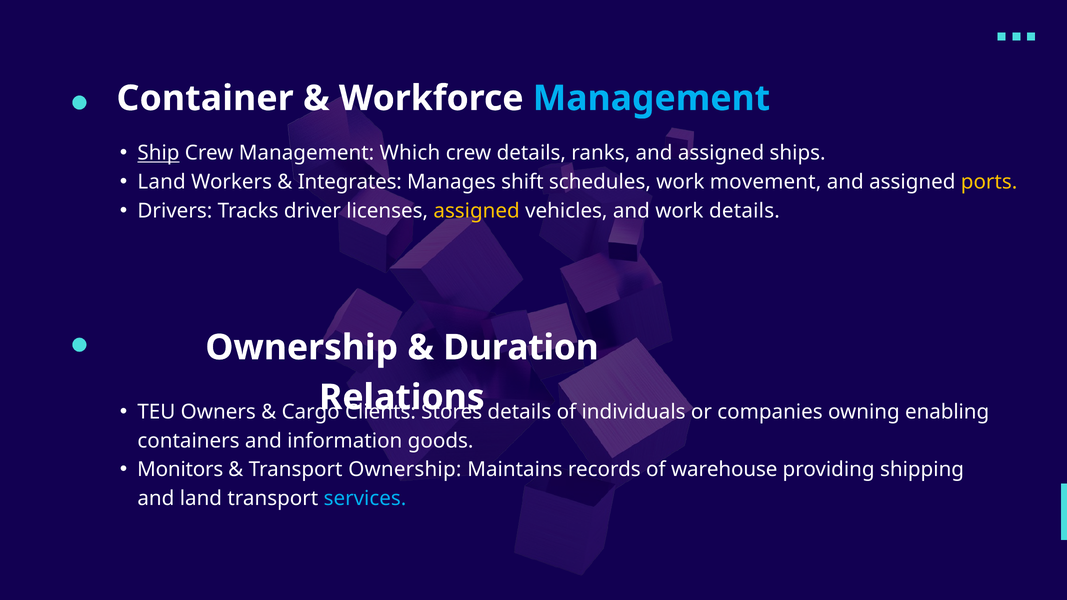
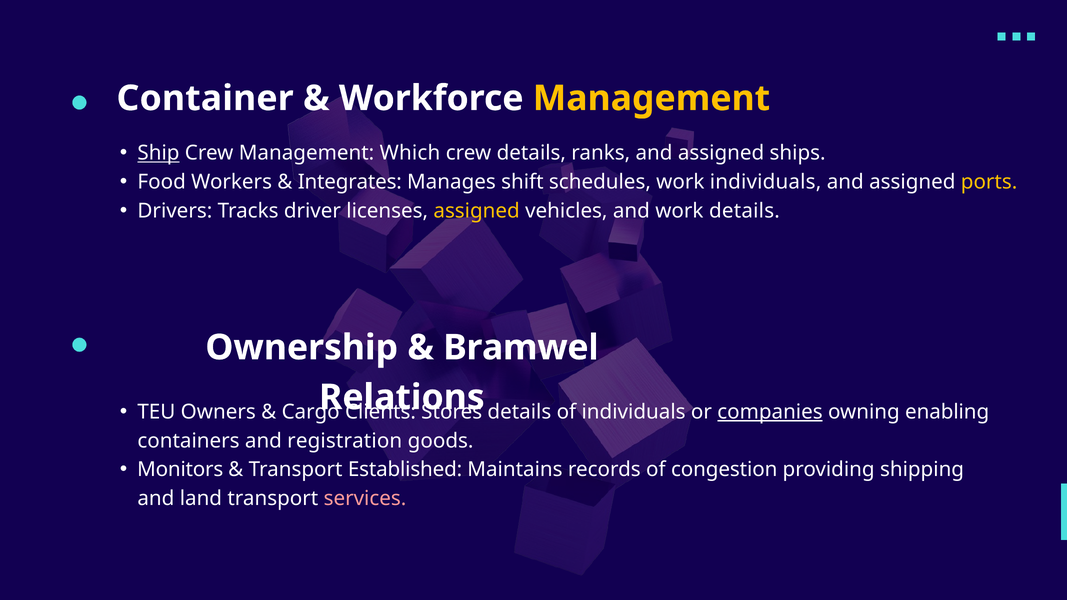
Management colour: light blue -> yellow (651, 98)
Land: Land -> Food (162, 182)
work movement: movement -> individuals (766, 182)
Duration: Duration -> Bramwel (521, 348)
companies underline: none -> present (770, 412)
information: information -> registration (345, 441)
Transport Ownership: Ownership -> Established (405, 470)
warehouse: warehouse -> congestion (724, 470)
services colour: light blue -> pink (365, 499)
